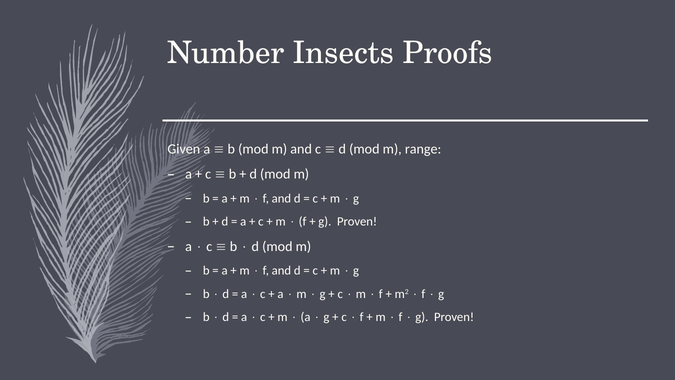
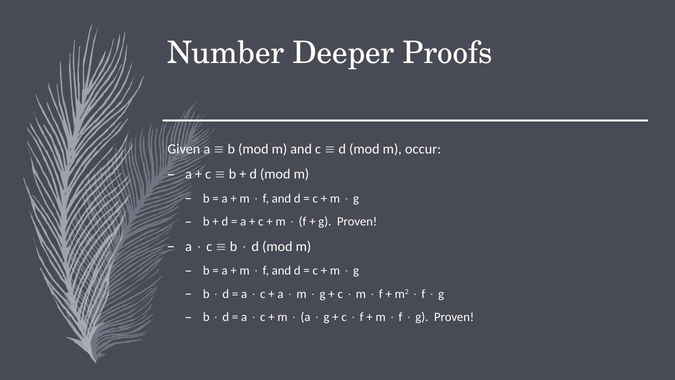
Insects: Insects -> Deeper (344, 53)
range: range -> occur (423, 149)
